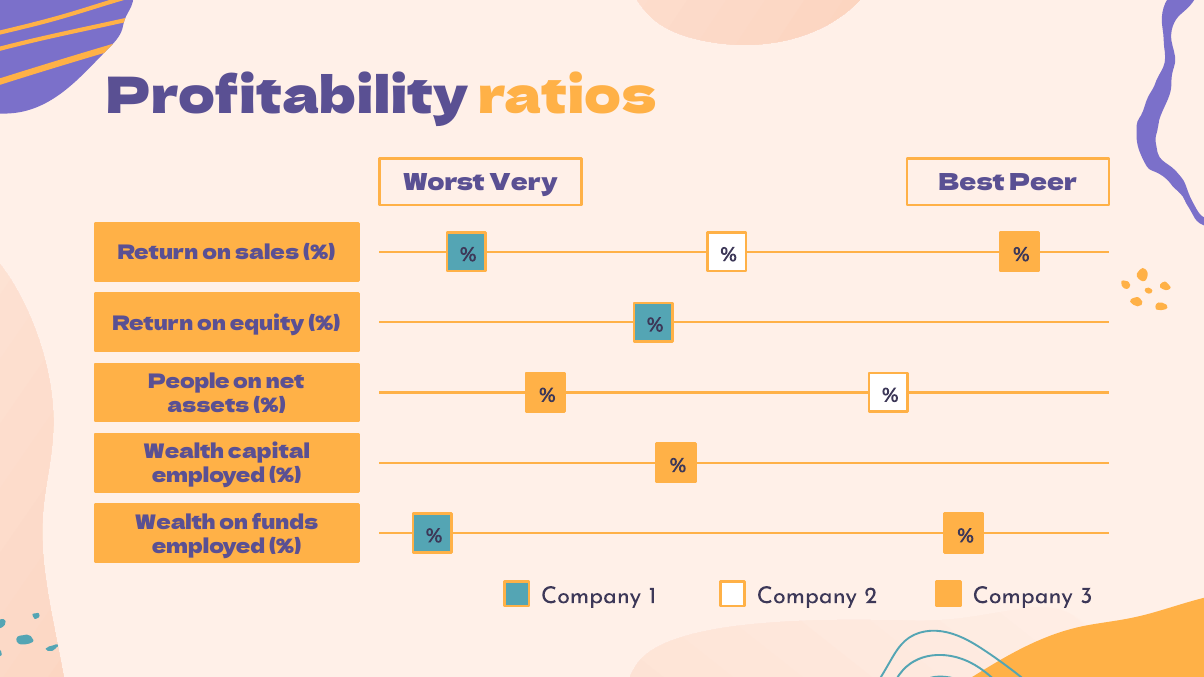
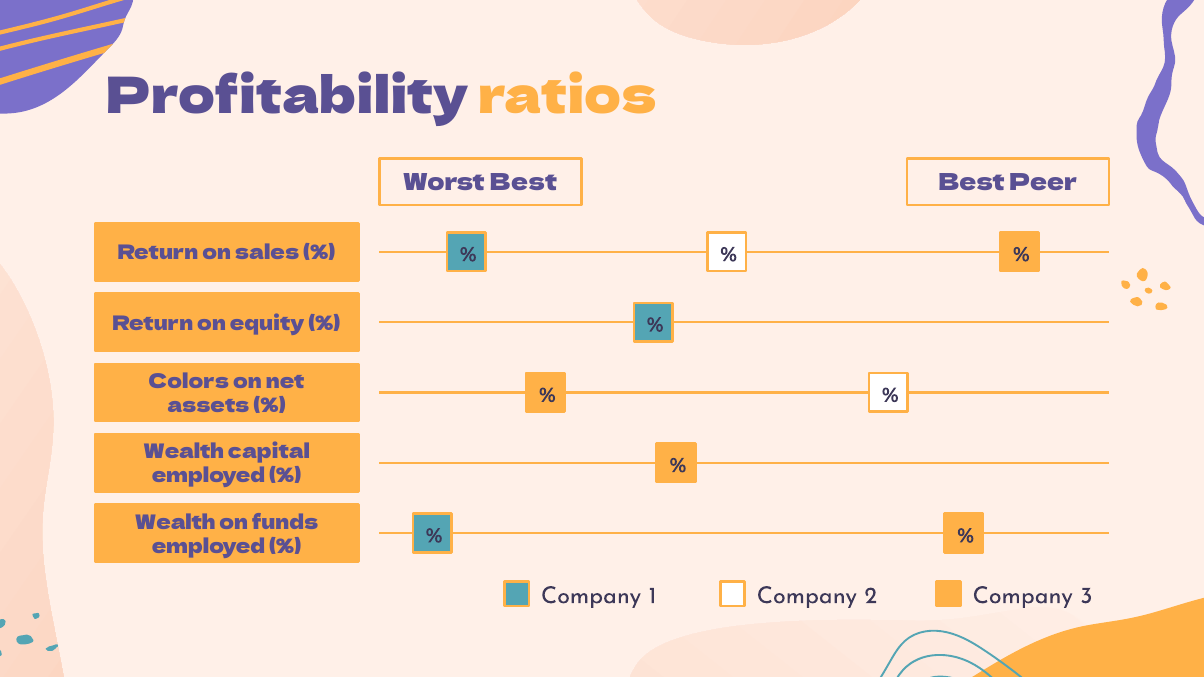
Worst Very: Very -> Best (524, 183)
People: People -> Colors (189, 382)
